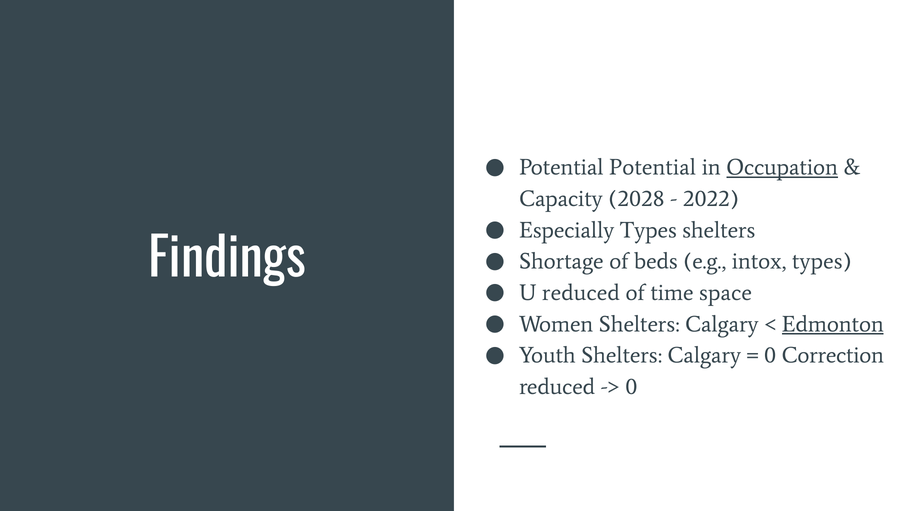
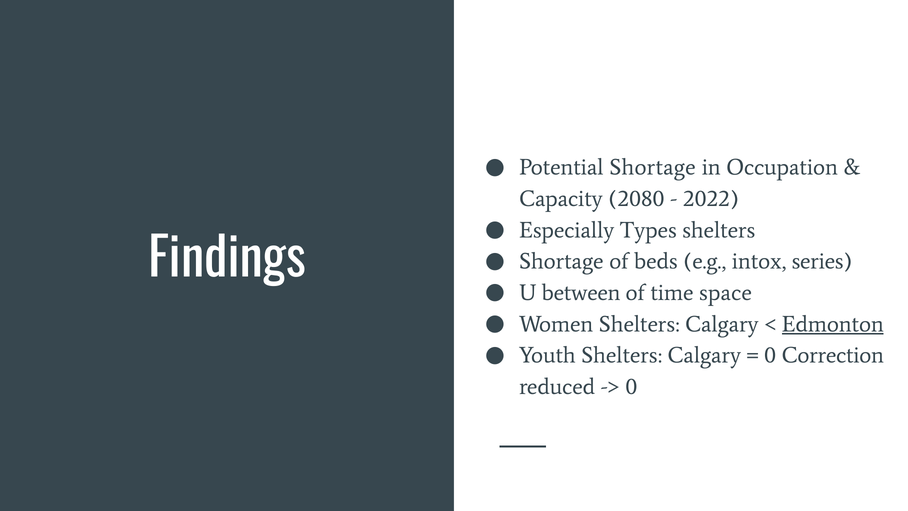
Potential Potential: Potential -> Shortage (652, 167)
Occupation underline: present -> none (782, 167)
2028: 2028 -> 2080 (636, 199)
intox types: types -> series (822, 261)
U reduced: reduced -> between (581, 293)
